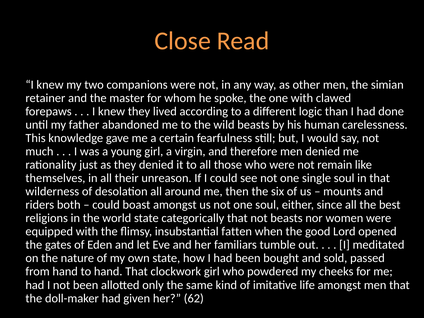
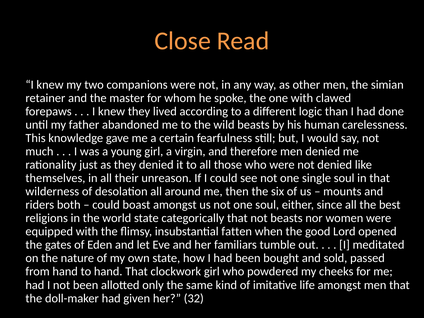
not remain: remain -> denied (335, 165)
62: 62 -> 32 (194, 298)
